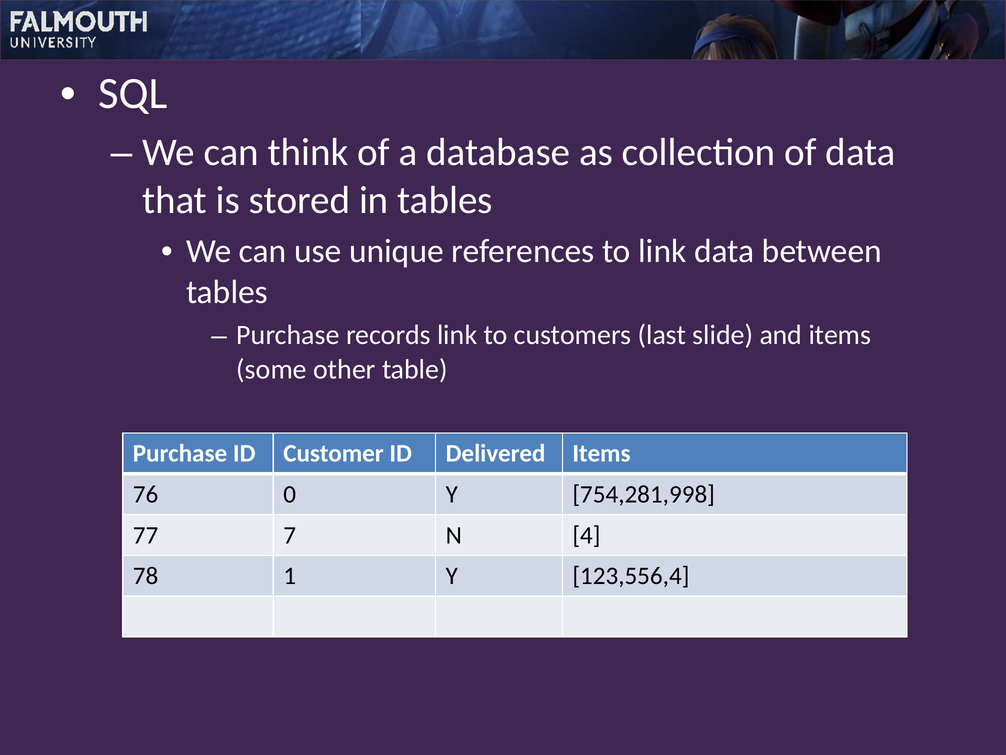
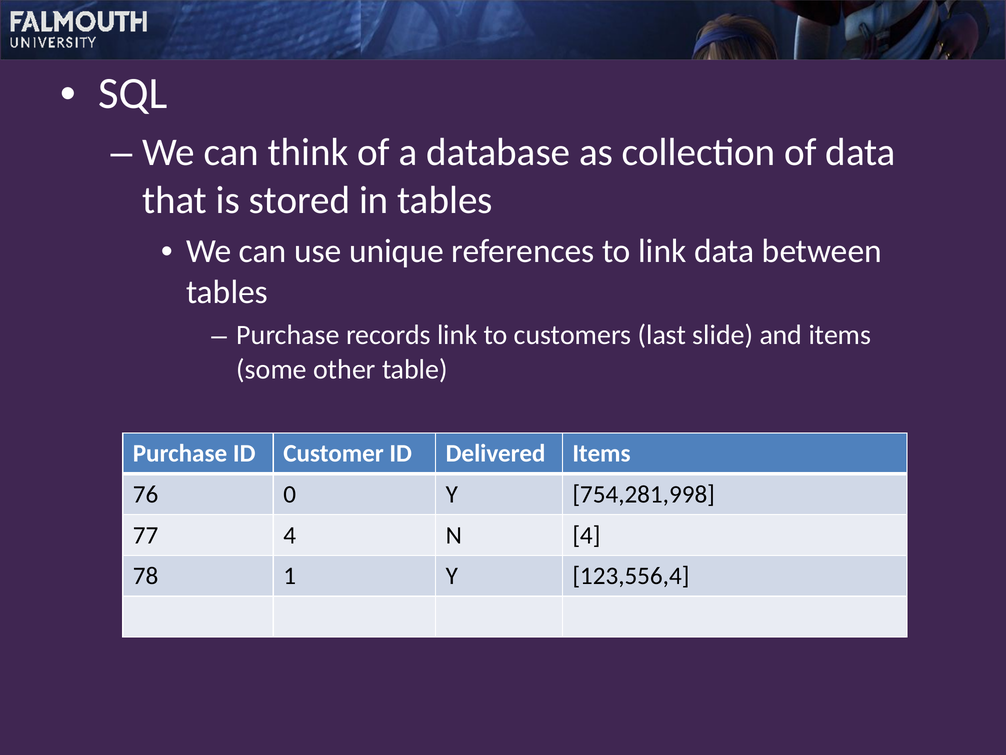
77 7: 7 -> 4 (290, 535)
